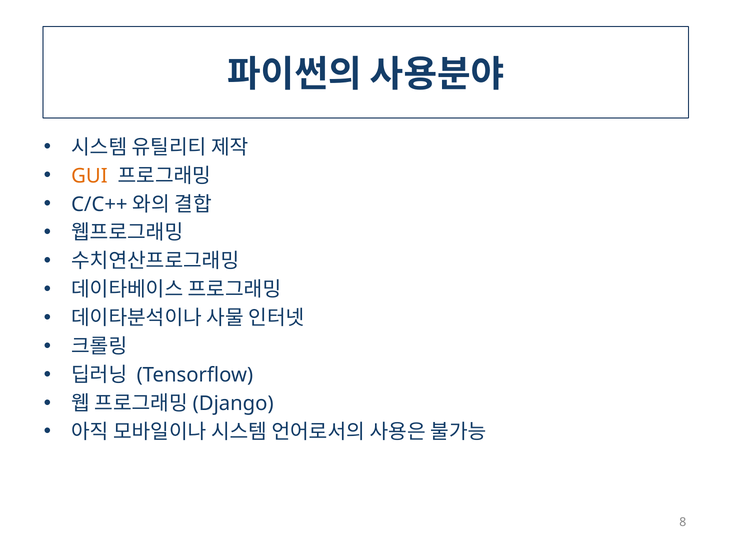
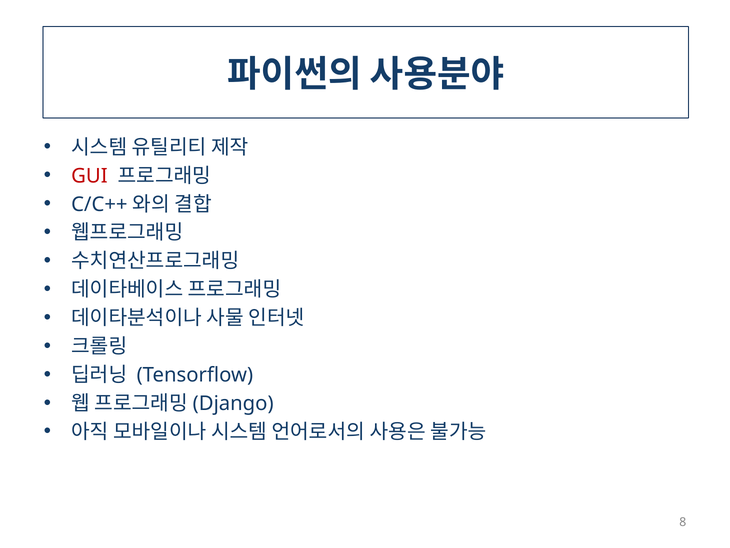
GUI colour: orange -> red (89, 176)
